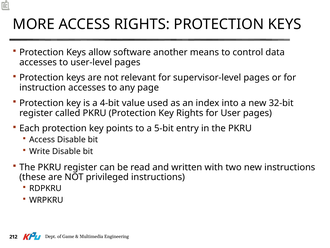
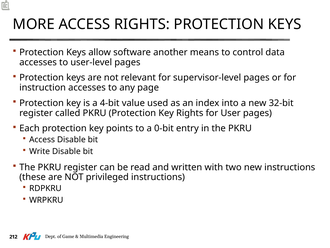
5-bit: 5-bit -> 0-bit (164, 128)
